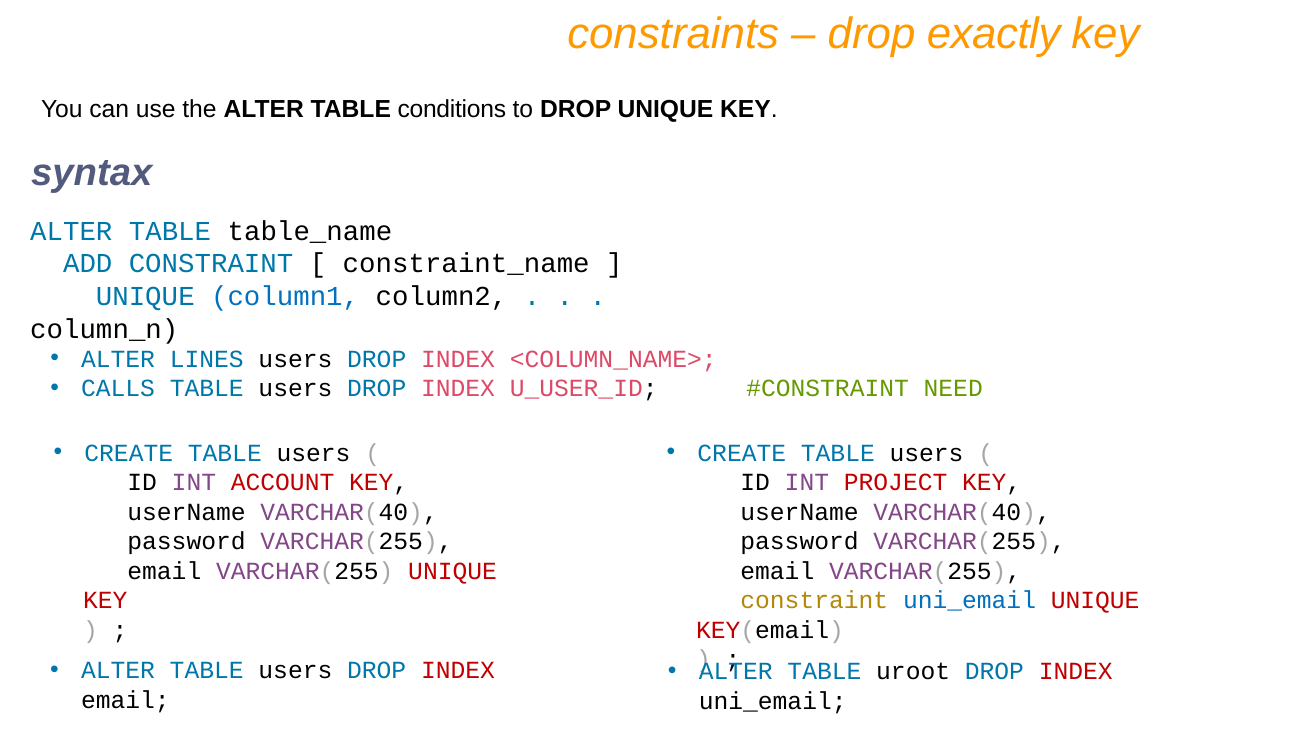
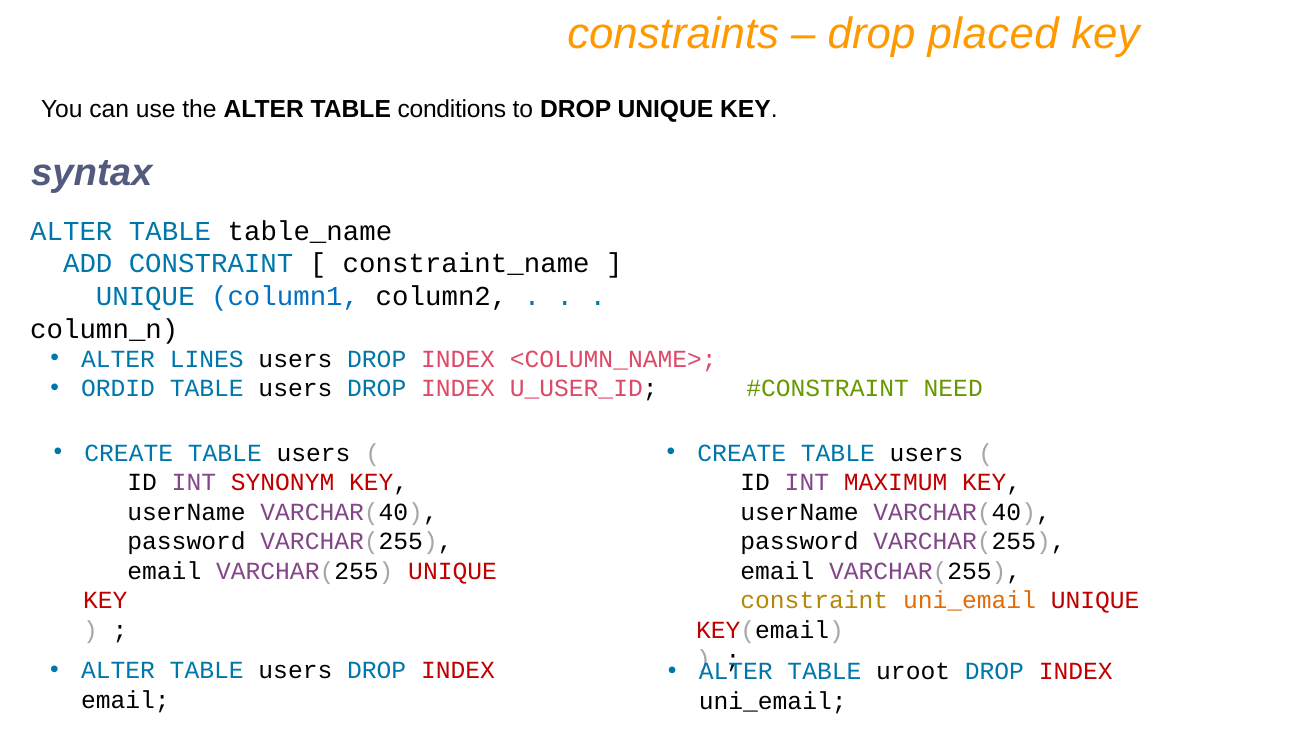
exactly: exactly -> placed (993, 34)
CALLS: CALLS -> ORDID (118, 389)
ACCOUNT: ACCOUNT -> SYNONYM (283, 483)
PROJECT: PROJECT -> MAXIMUM (896, 483)
uni_email colour: blue -> orange (970, 601)
